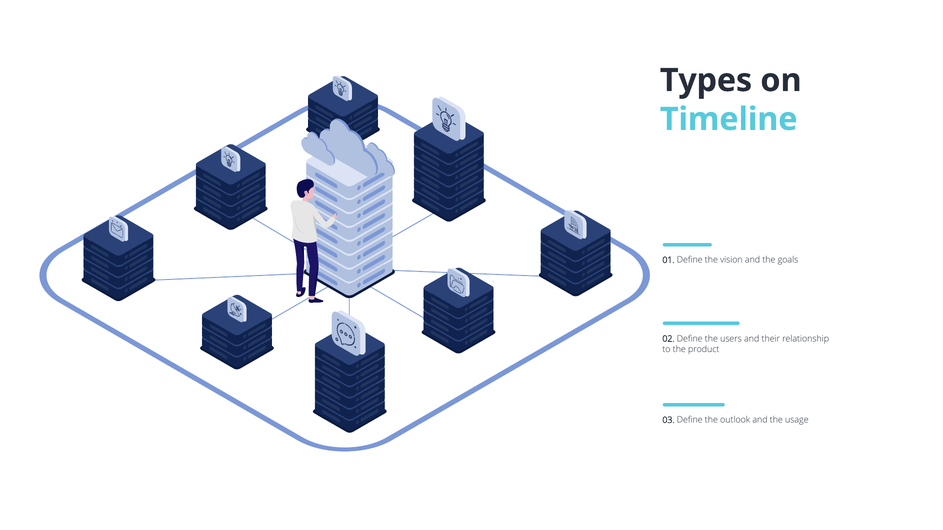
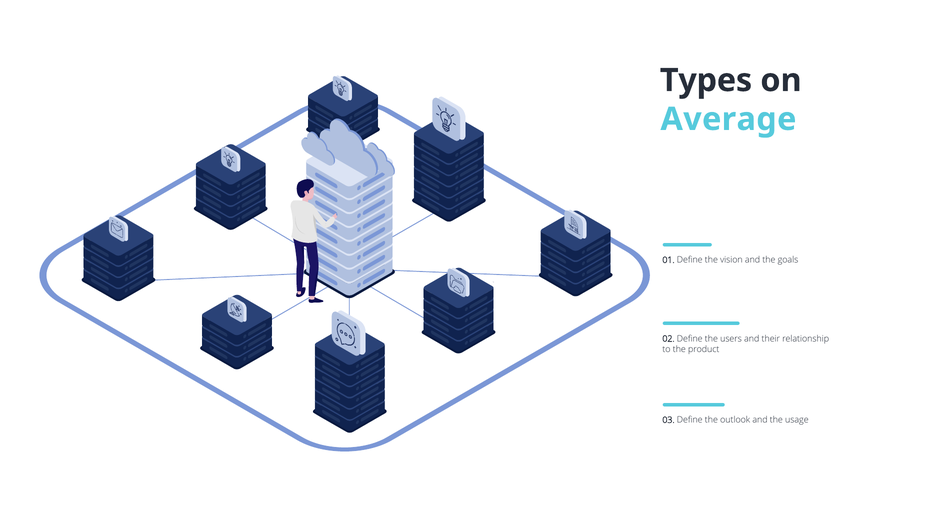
Timeline: Timeline -> Average (728, 119)
